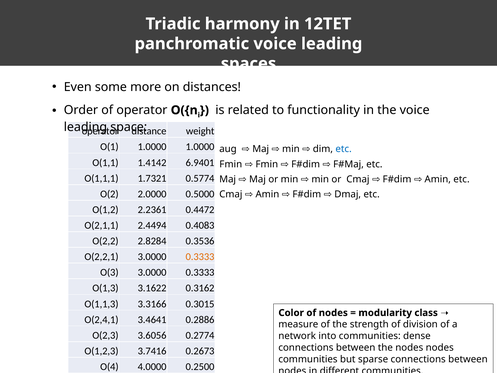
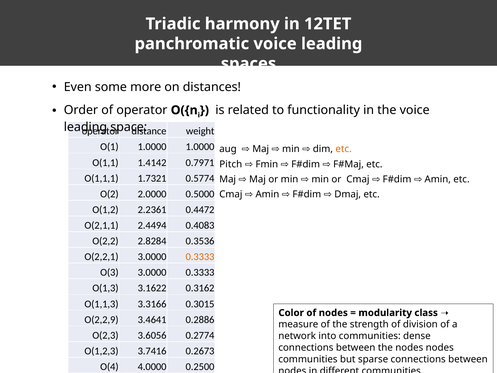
etc colour: blue -> orange (344, 149)
6.9401: 6.9401 -> 0.7971 (200, 162)
Fmin: Fmin -> Pitch (231, 164)
O(2,4,1: O(2,4,1 -> O(2,2,9 (101, 319)
